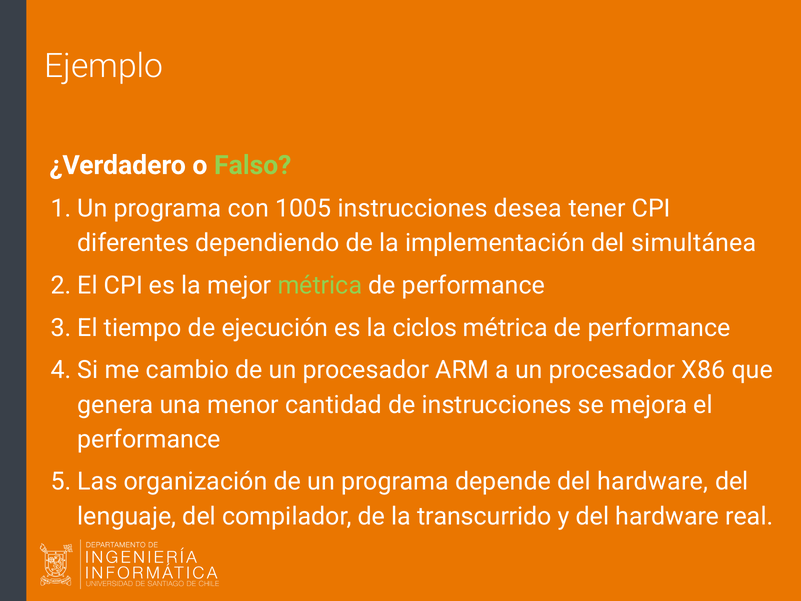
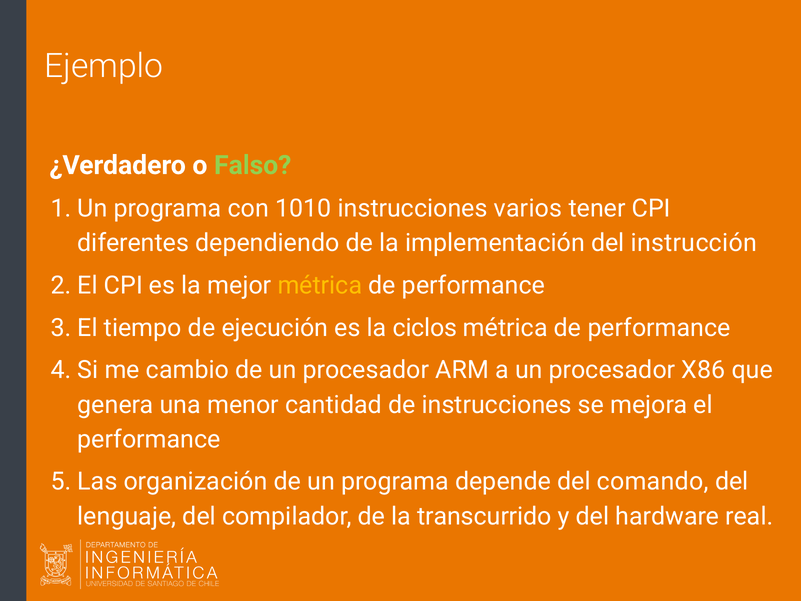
1005: 1005 -> 1010 (303, 208)
desea: desea -> varios (528, 208)
simultánea: simultánea -> instrucción (694, 243)
métrica colour: light green -> yellow (320, 285)
depende del hardware: hardware -> comando (653, 482)
